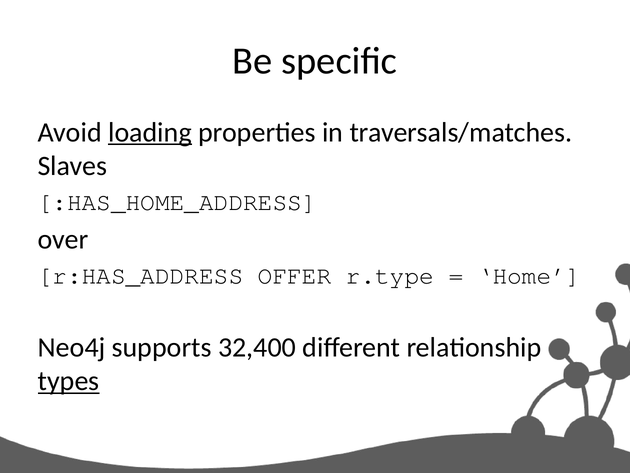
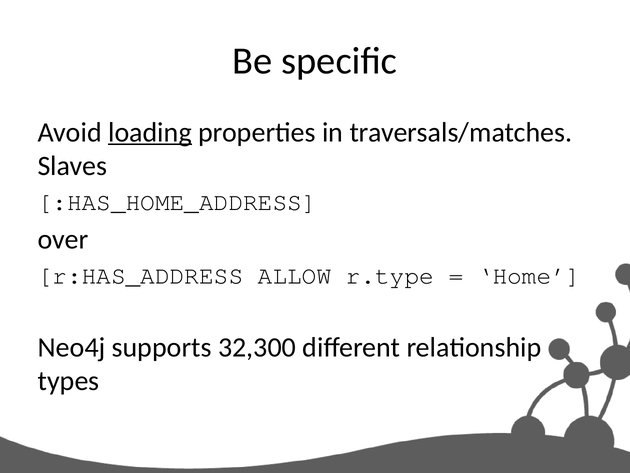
OFFER: OFFER -> ALLOW (295, 275)
32,400: 32,400 -> 32,300 (257, 347)
types underline: present -> none (69, 381)
